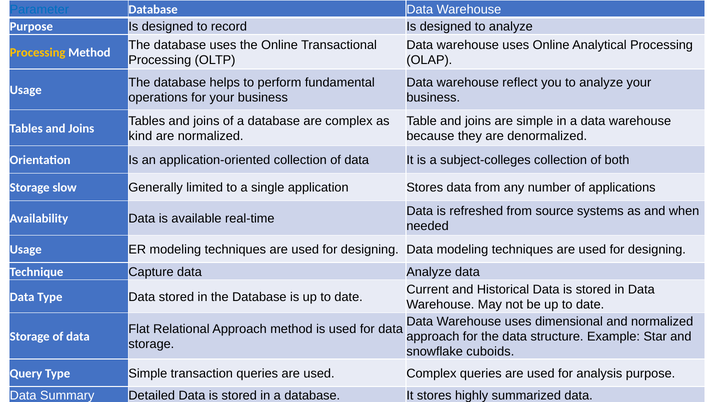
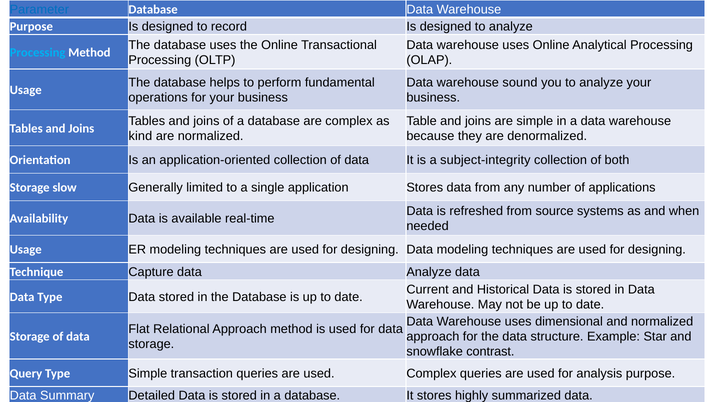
Processing colour: yellow -> light blue (38, 53)
reflect: reflect -> sound (520, 83)
subject-colleges: subject-colleges -> subject-integrity (485, 161)
cuboids: cuboids -> contrast (490, 352)
